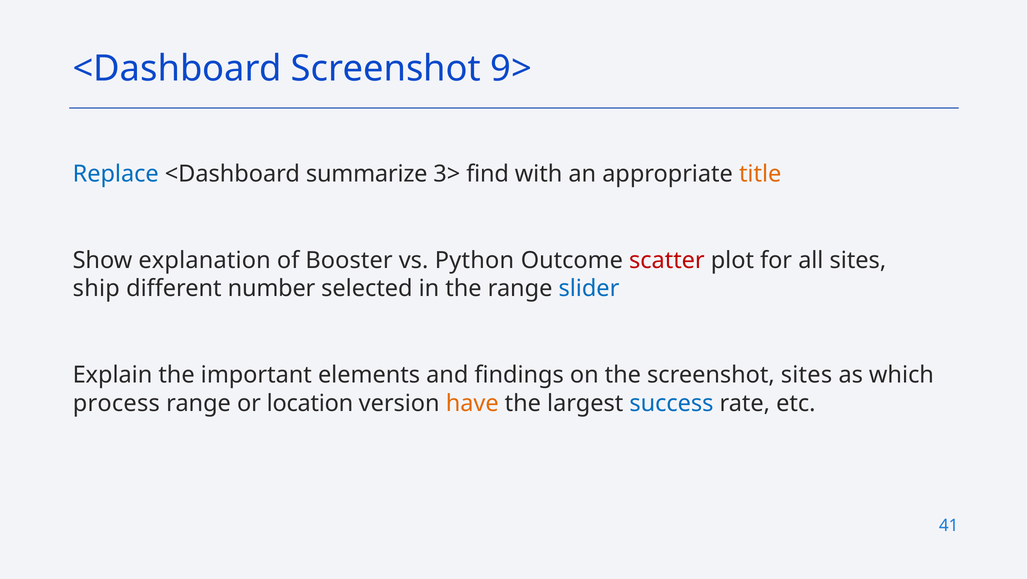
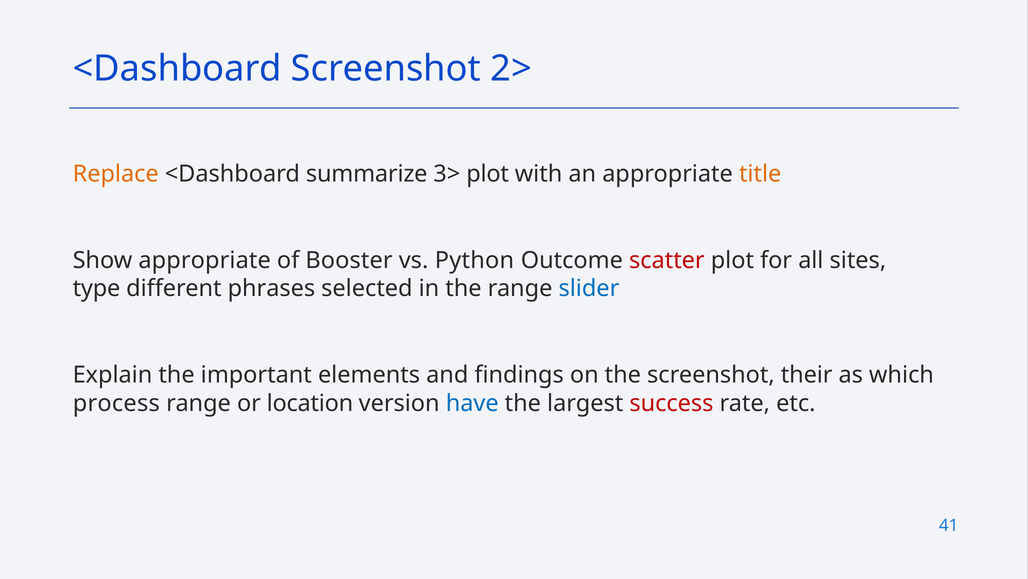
9>: 9> -> 2> (511, 69)
Replace colour: blue -> orange (116, 174)
3> find: find -> plot (488, 174)
Show explanation: explanation -> appropriate (205, 260)
ship: ship -> type (97, 288)
number: number -> phrases (271, 288)
screenshot sites: sites -> their (807, 375)
have colour: orange -> blue (472, 403)
success colour: blue -> red (671, 403)
